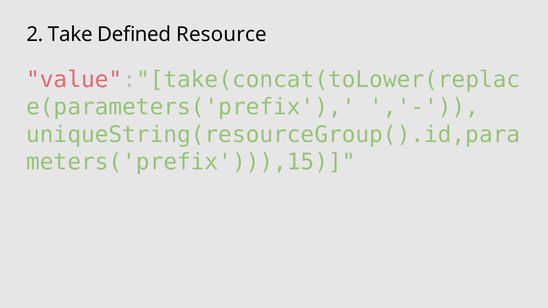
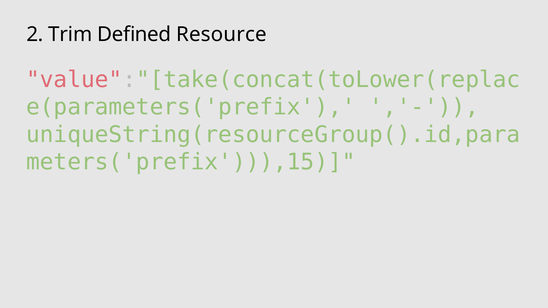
Take: Take -> Trim (70, 34)
